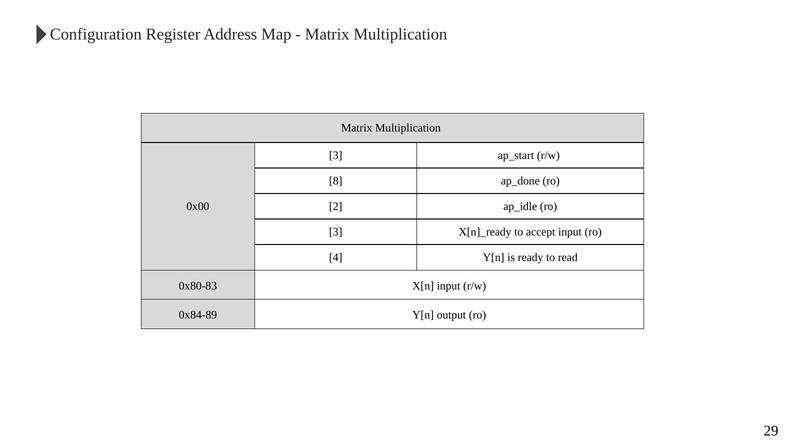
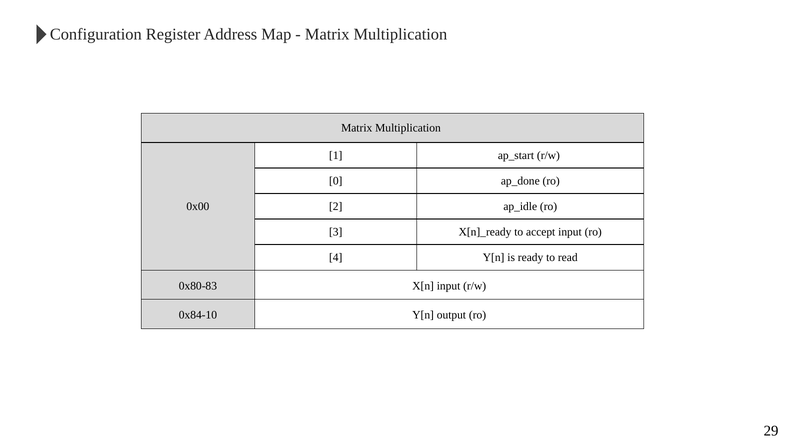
3: 3 -> 1 (336, 155)
8: 8 -> 0 (336, 181)
0x84-89: 0x84-89 -> 0x84-10 (198, 315)
